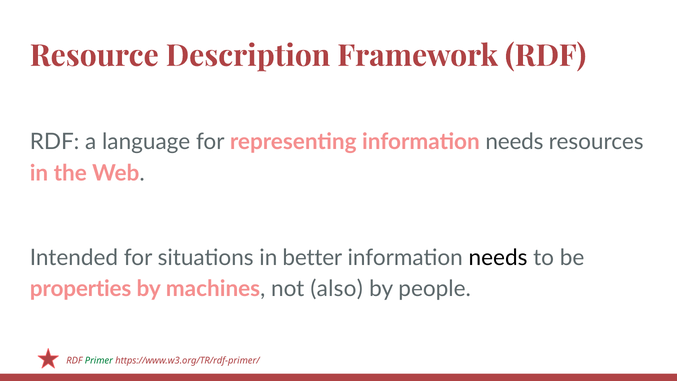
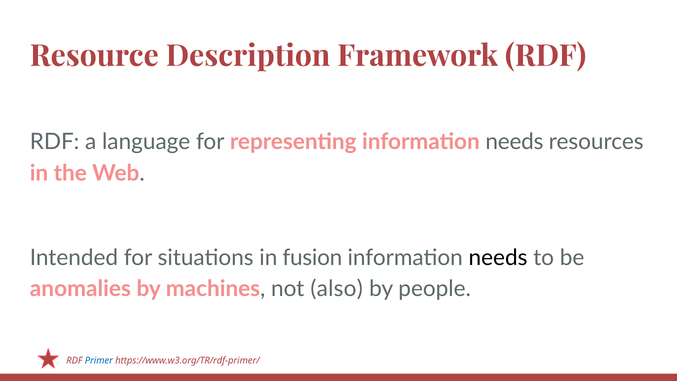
better: better -> fusion (312, 258)
properties: properties -> anomalies (80, 289)
Primer colour: green -> blue (99, 360)
